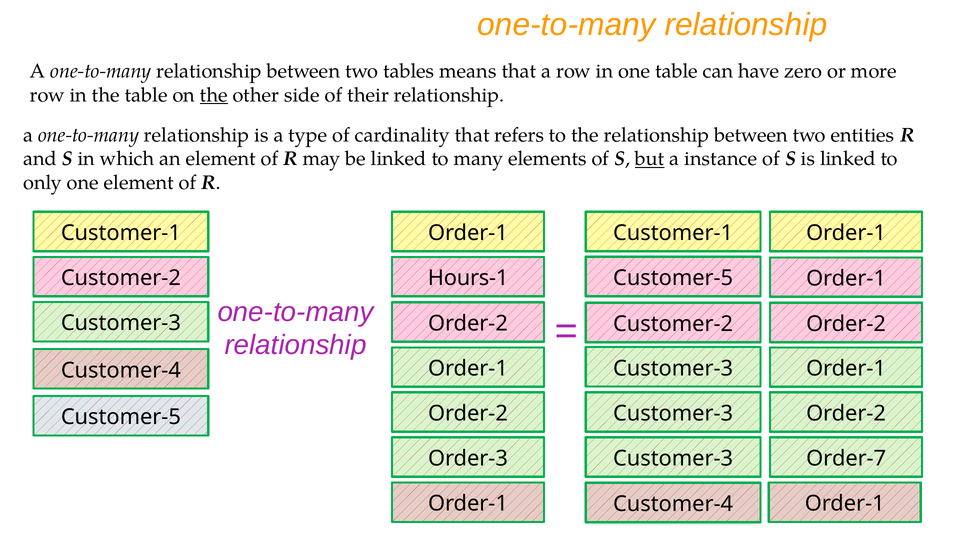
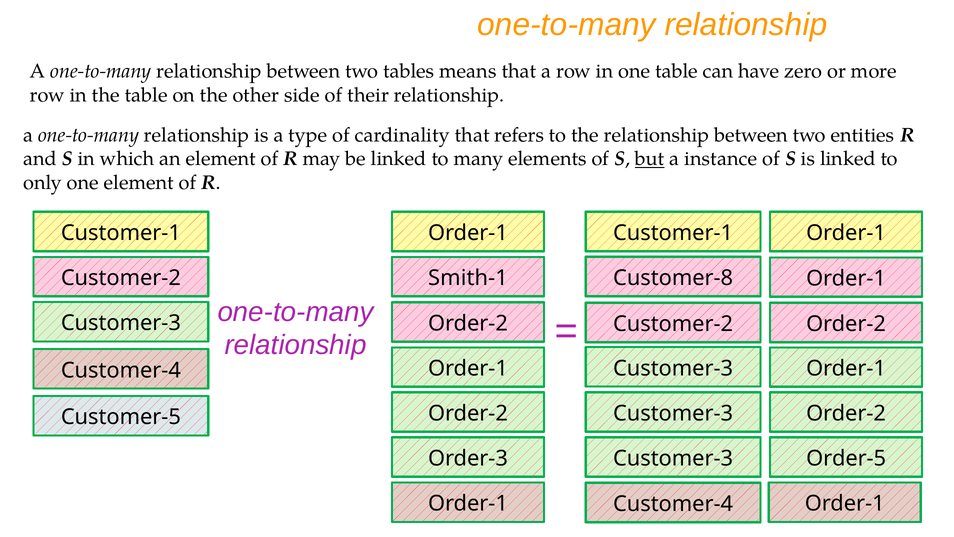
the underline: present -> none (214, 95)
Customer-5: Customer-5 -> Customer-8 (673, 278)
Hours-1: Hours-1 -> Smith-1 (468, 278)
Order-7: Order-7 -> Order-5 (846, 458)
